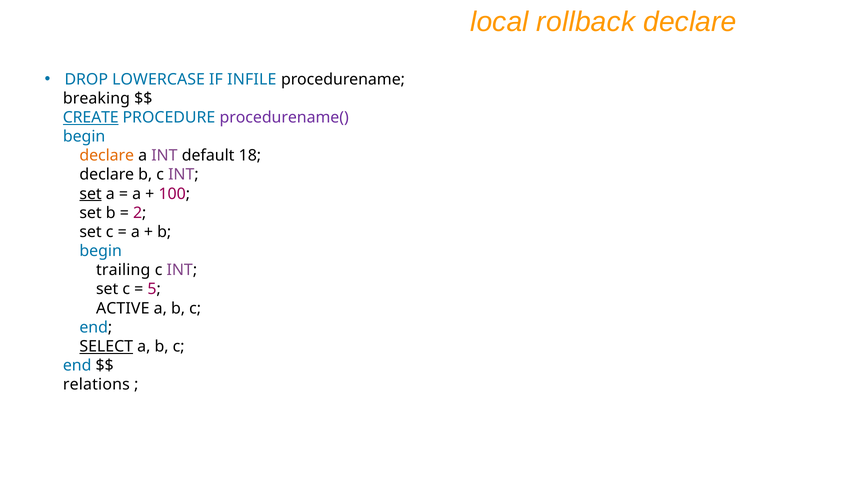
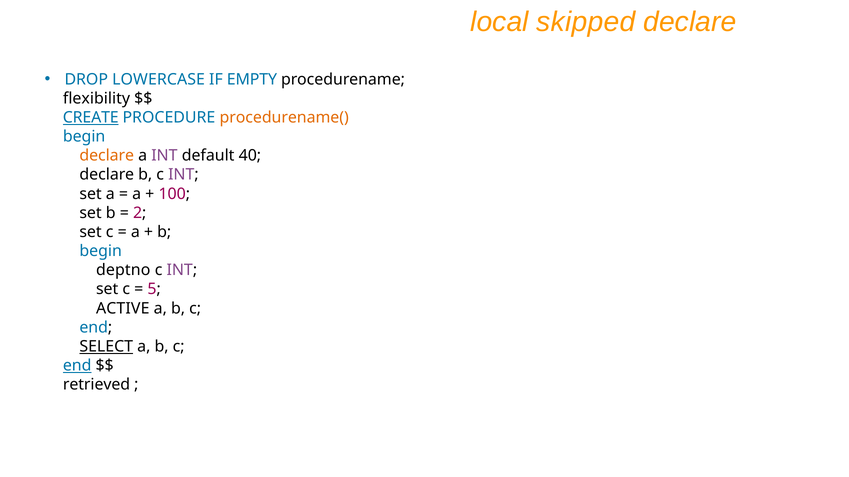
rollback: rollback -> skipped (586, 22)
INFILE: INFILE -> EMPTY (252, 79)
breaking: breaking -> flexibility (96, 99)
procedurename( colour: purple -> orange (284, 118)
18: 18 -> 40 (250, 156)
set underline: present -> none (91, 194)
trailing: trailing -> deptno (123, 270)
end underline: none -> present (77, 366)
relations: relations -> retrieved (97, 385)
